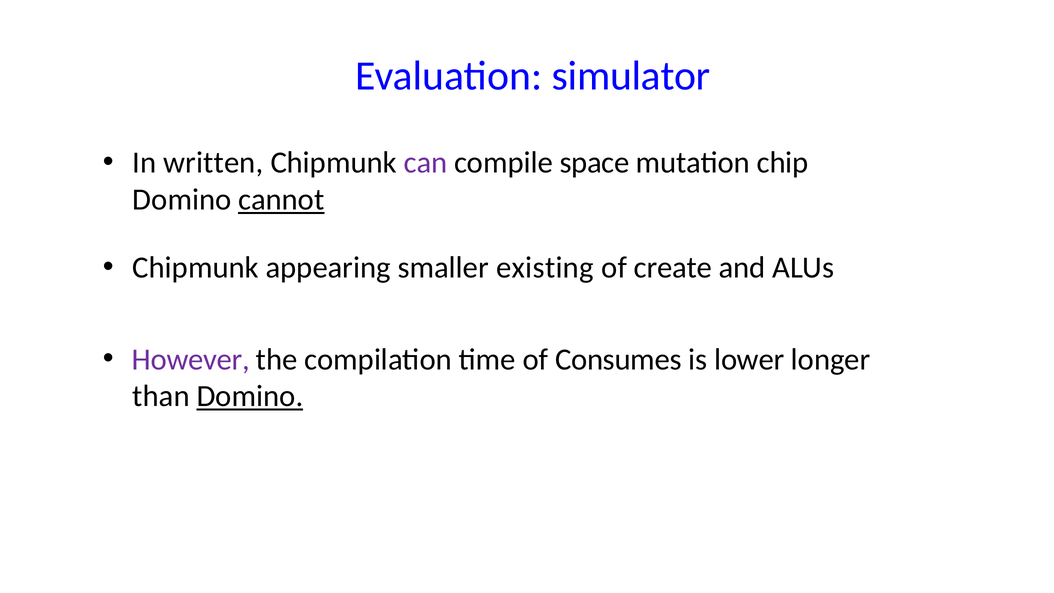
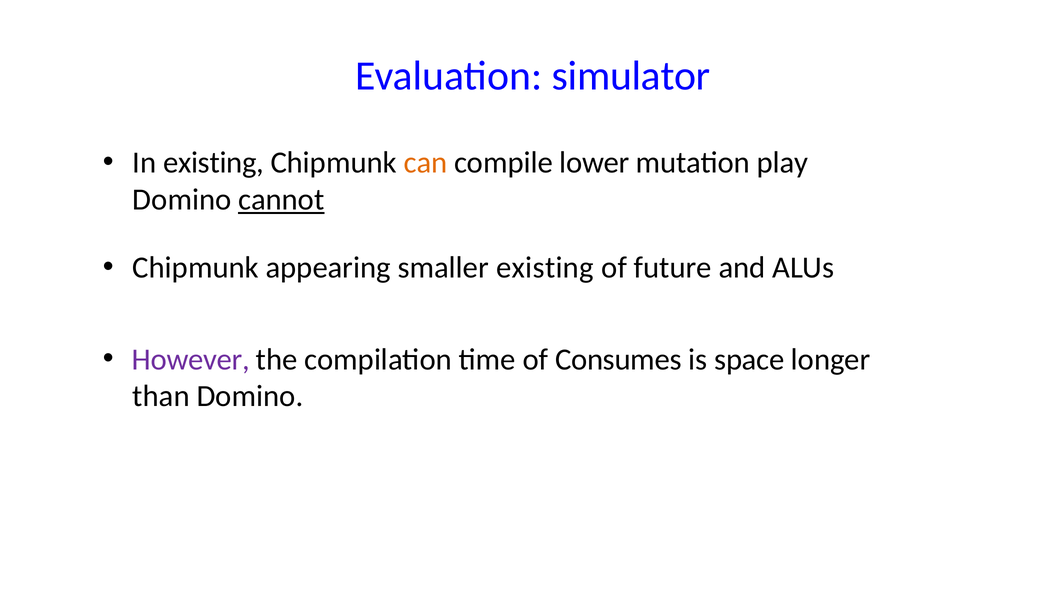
In written: written -> existing (214, 163)
can colour: purple -> orange (426, 163)
space: space -> lower (594, 163)
chip: chip -> play (783, 163)
create: create -> future (673, 268)
lower: lower -> space (749, 359)
Domino underline: present -> none (250, 396)
